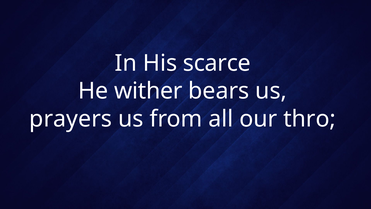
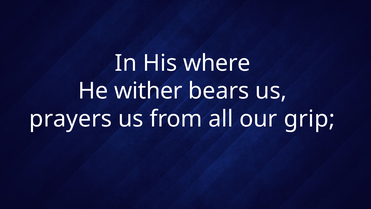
scarce: scarce -> where (217, 63)
thro: thro -> grip (309, 119)
